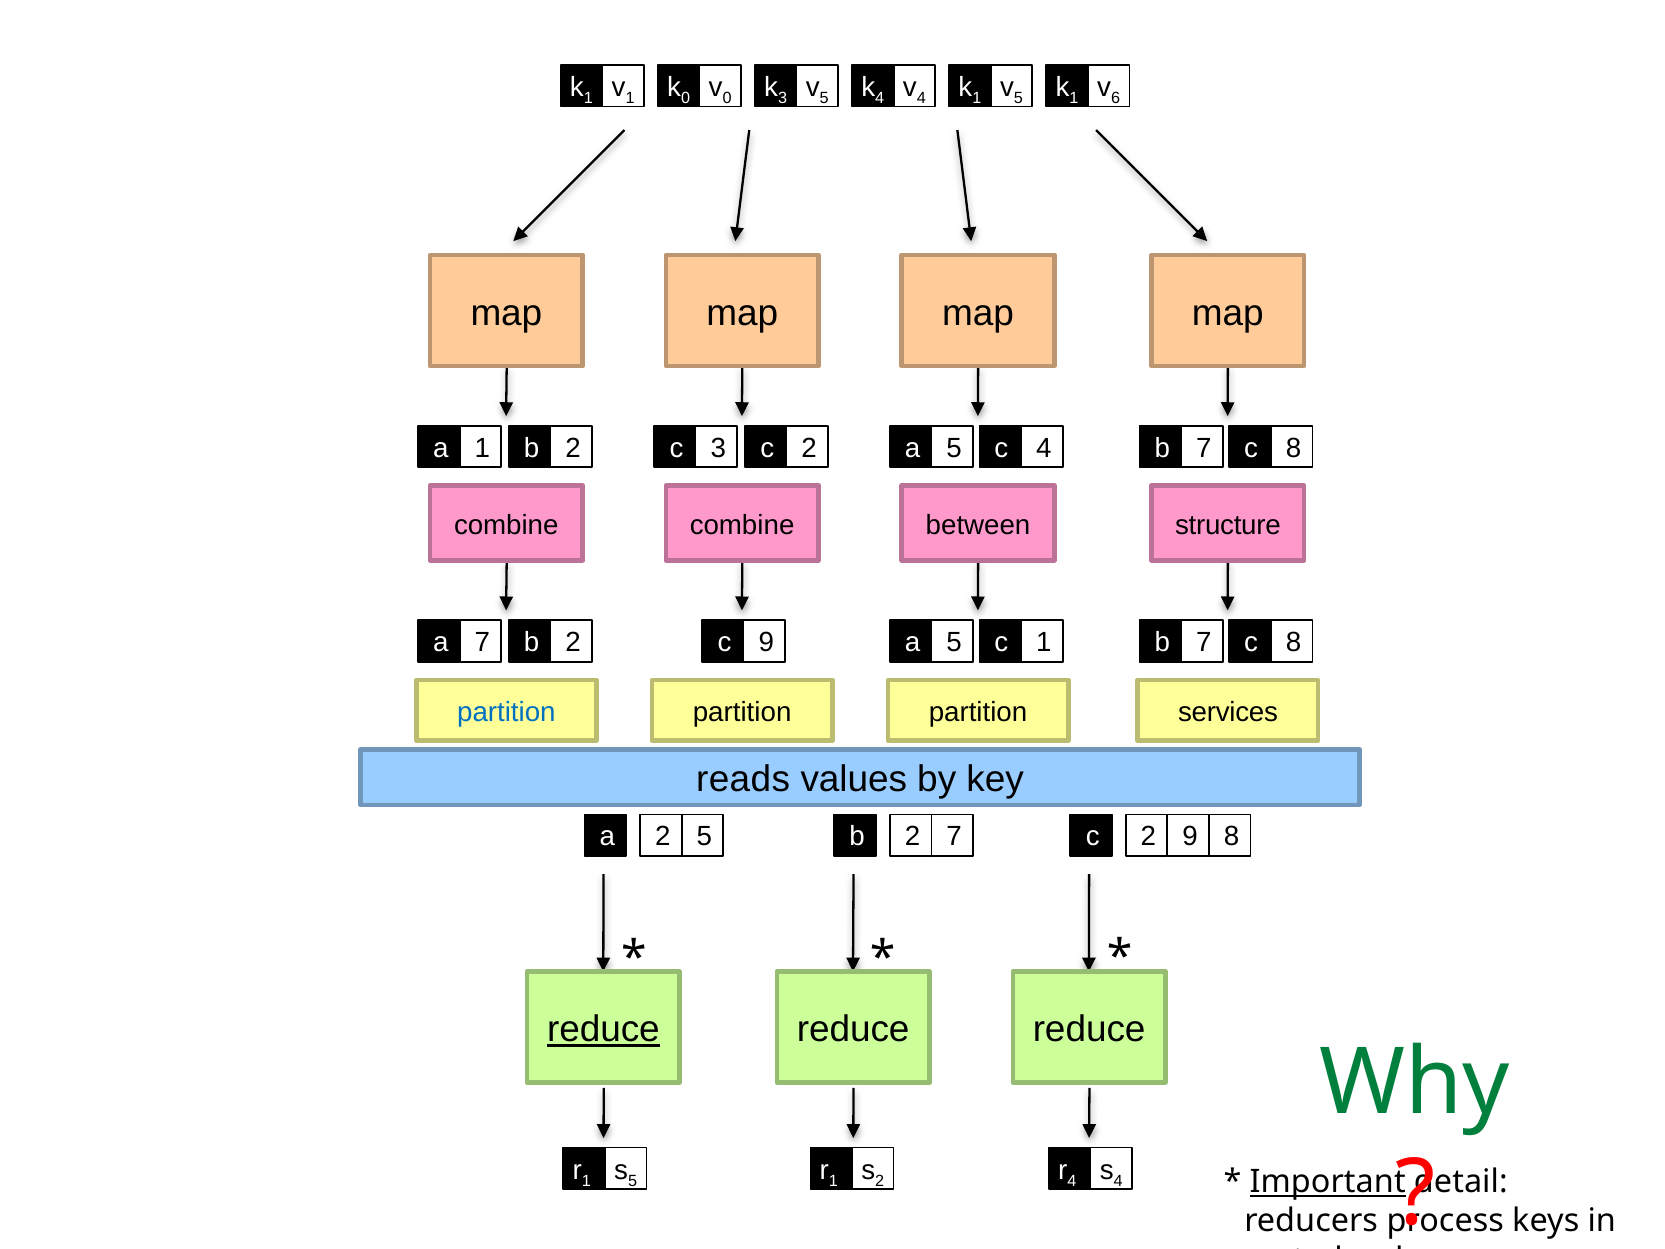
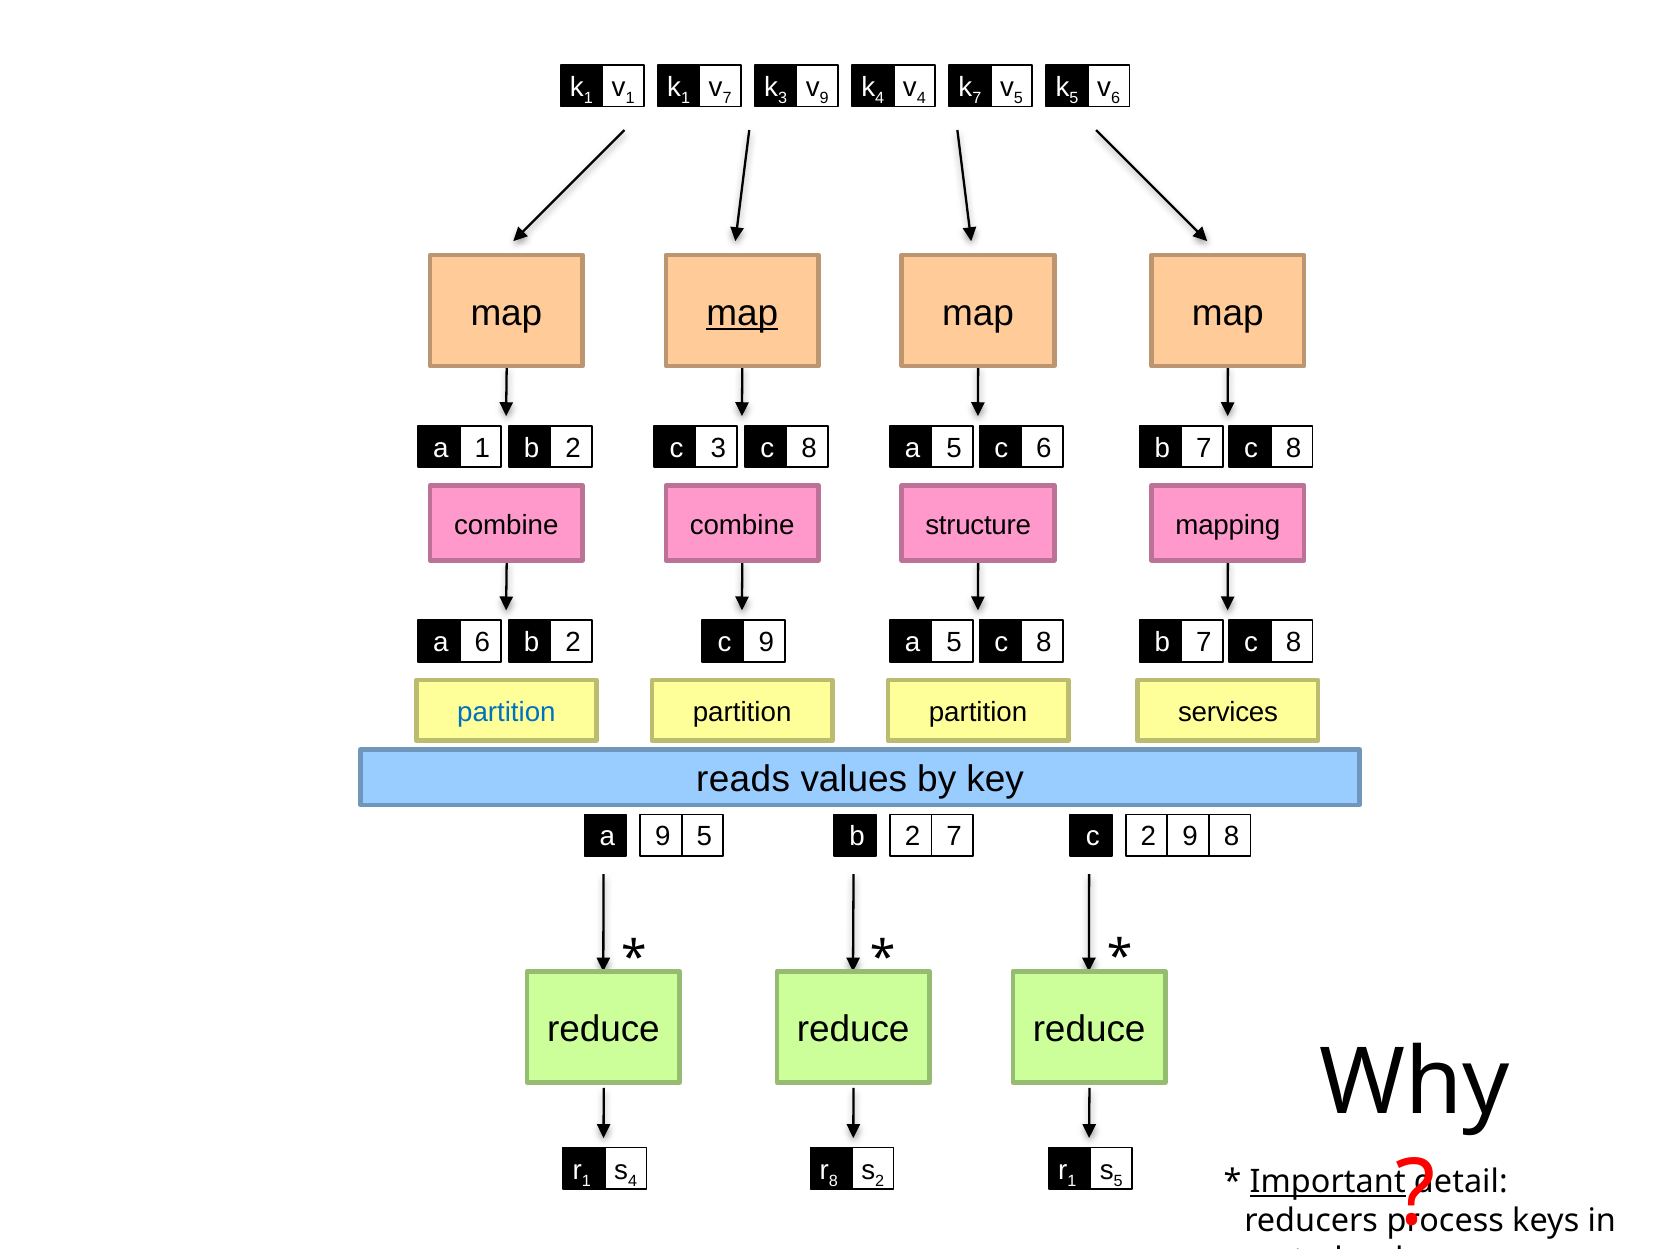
0: 0 -> 1 (686, 98)
0: 0 -> 7 (727, 98)
5: 5 -> 9 (824, 98)
1: 1 -> 7 (977, 98)
1: 1 -> 5 (1074, 98)
map underline: none -> present (742, 313)
3 2: 2 -> 8 (809, 448)
5 4: 4 -> 6 (1044, 448)
between: between -> structure (978, 525)
structure: structure -> mapping (1228, 525)
a 7: 7 -> 6 (482, 642)
5 1: 1 -> 8 (1044, 642)
a 2: 2 -> 9 (663, 837)
reduce underline: present -> none (603, 1029)
Why colour: green -> black (1414, 1083)
5: 5 -> 4 (633, 1180)
1: 1 -> 8 (833, 1180)
4: 4 -> 1 (1072, 1180)
4: 4 -> 5 (1118, 1180)
